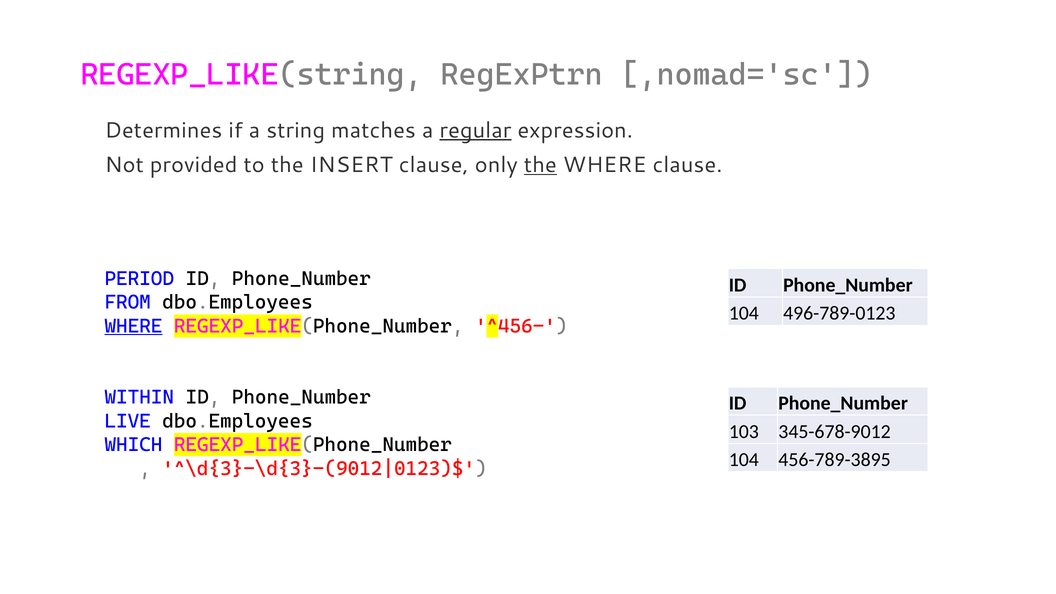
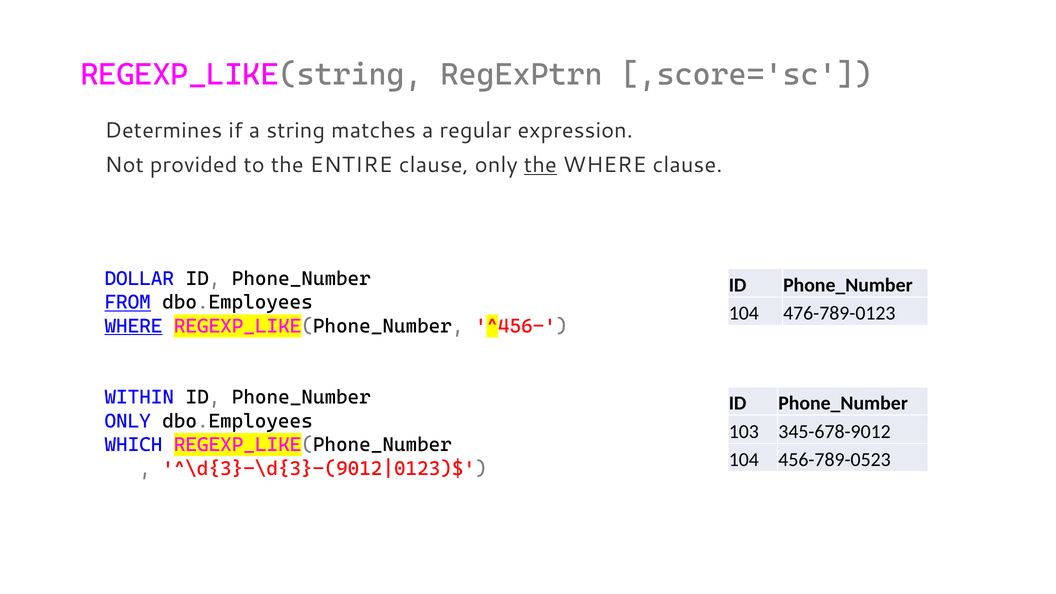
,nomad='sc: ,nomad='sc -> ,score='sc (747, 75)
regular underline: present -> none (475, 130)
INSERT: INSERT -> ENTIRE (351, 165)
PERIOD: PERIOD -> DOLLAR (139, 279)
FROM underline: none -> present (128, 302)
496-789-0123: 496-789-0123 -> 476-789-0123 (839, 313)
LIVE: LIVE -> ONLY (128, 421)
456-789-3895: 456-789-3895 -> 456-789-0523 (835, 460)
